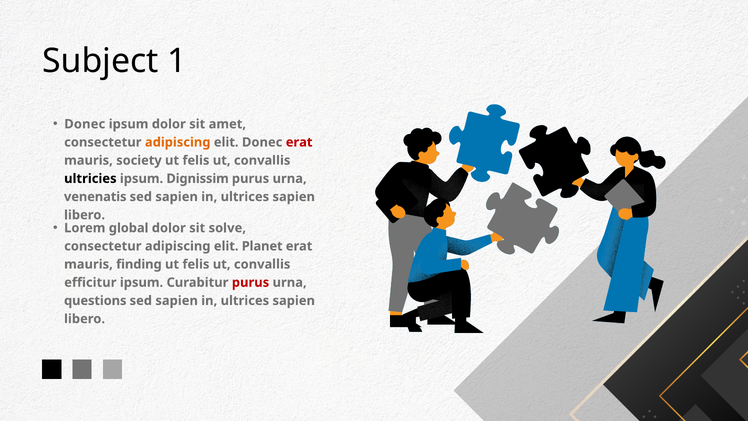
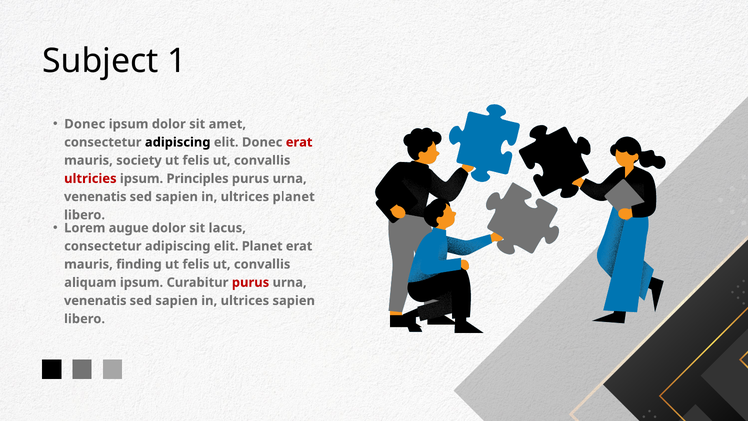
adipiscing colour: orange -> black (178, 142)
ultricies colour: black -> red (90, 179)
Dignissim: Dignissim -> Principles (198, 179)
sapien: sapien -> planet (294, 197)
global: global -> augue (129, 228)
solve: solve -> lacus (227, 228)
efficitur: efficitur -> aliquam (90, 282)
questions: questions -> venenatis (95, 301)
